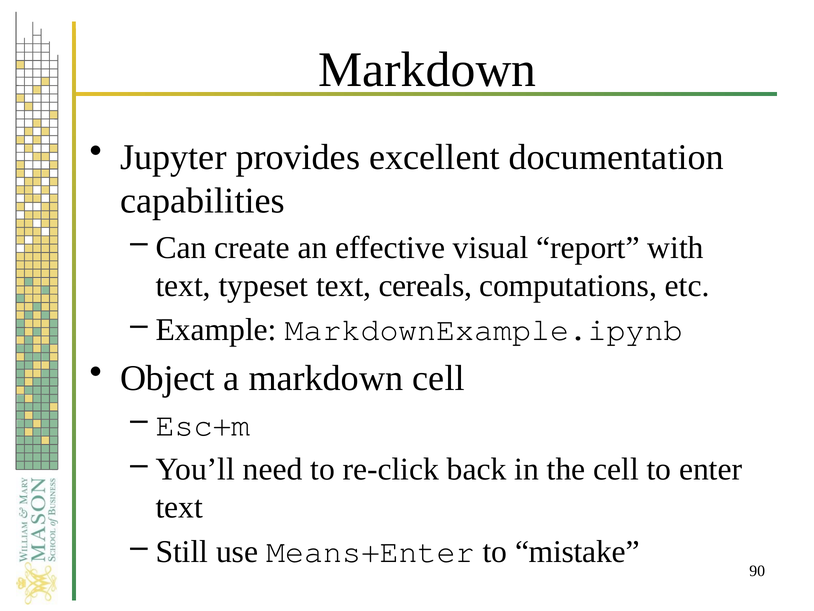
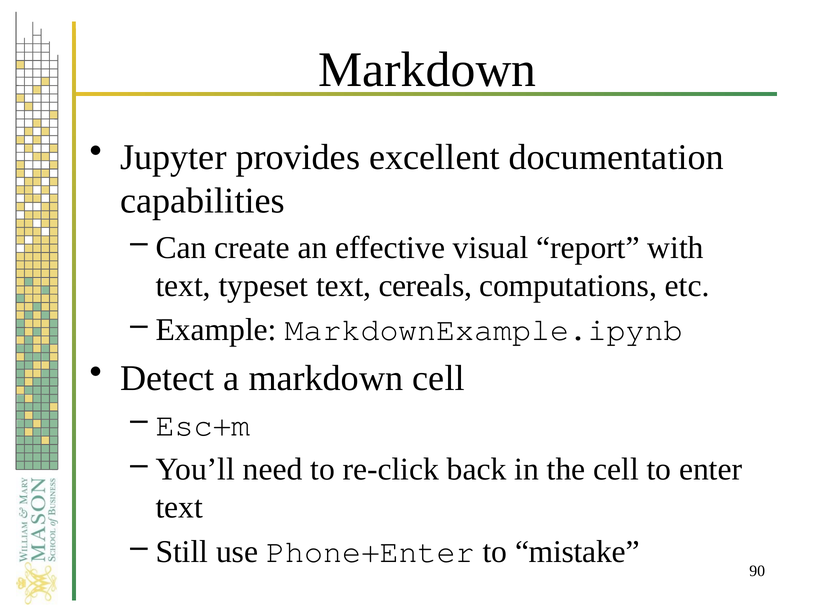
Object: Object -> Detect (167, 378)
Means+Enter: Means+Enter -> Phone+Enter (371, 551)
